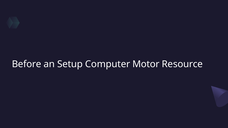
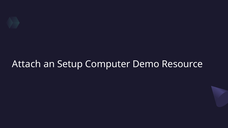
Before: Before -> Attach (26, 64)
Motor: Motor -> Demo (146, 64)
